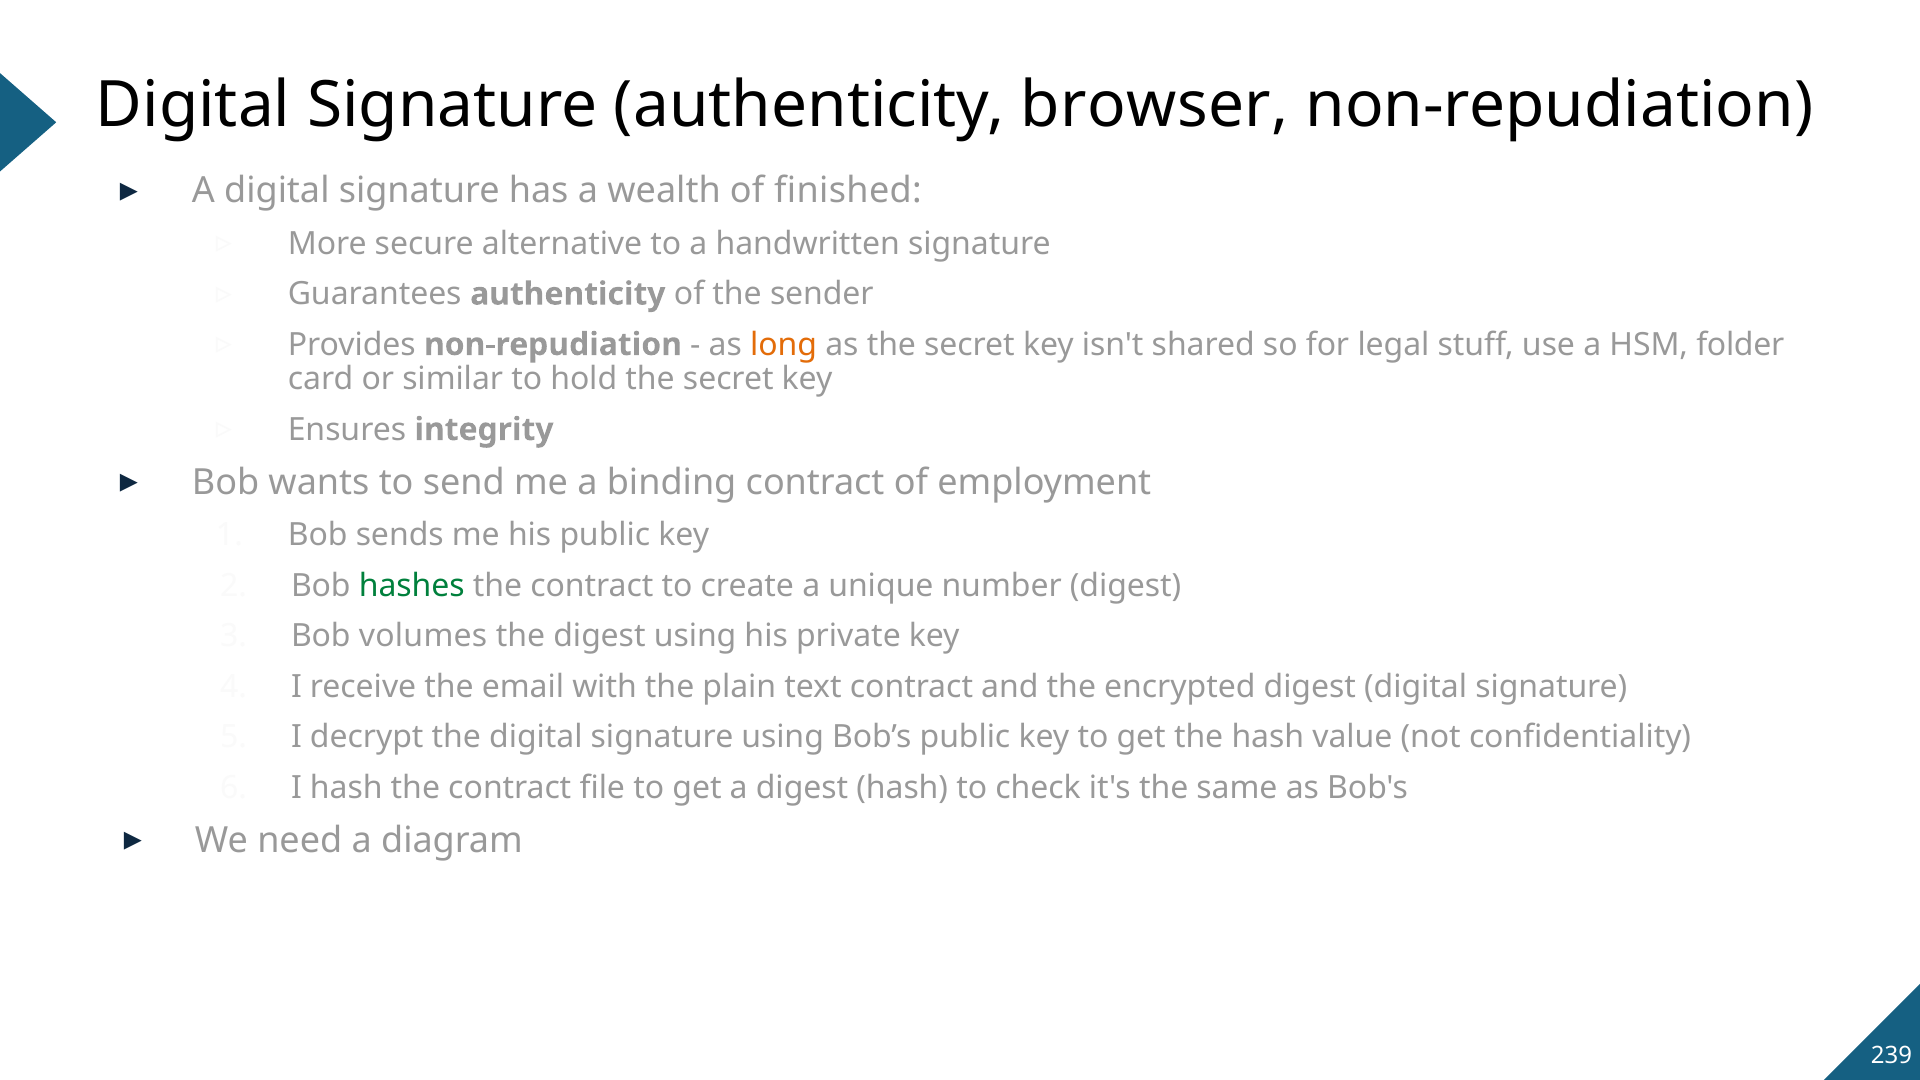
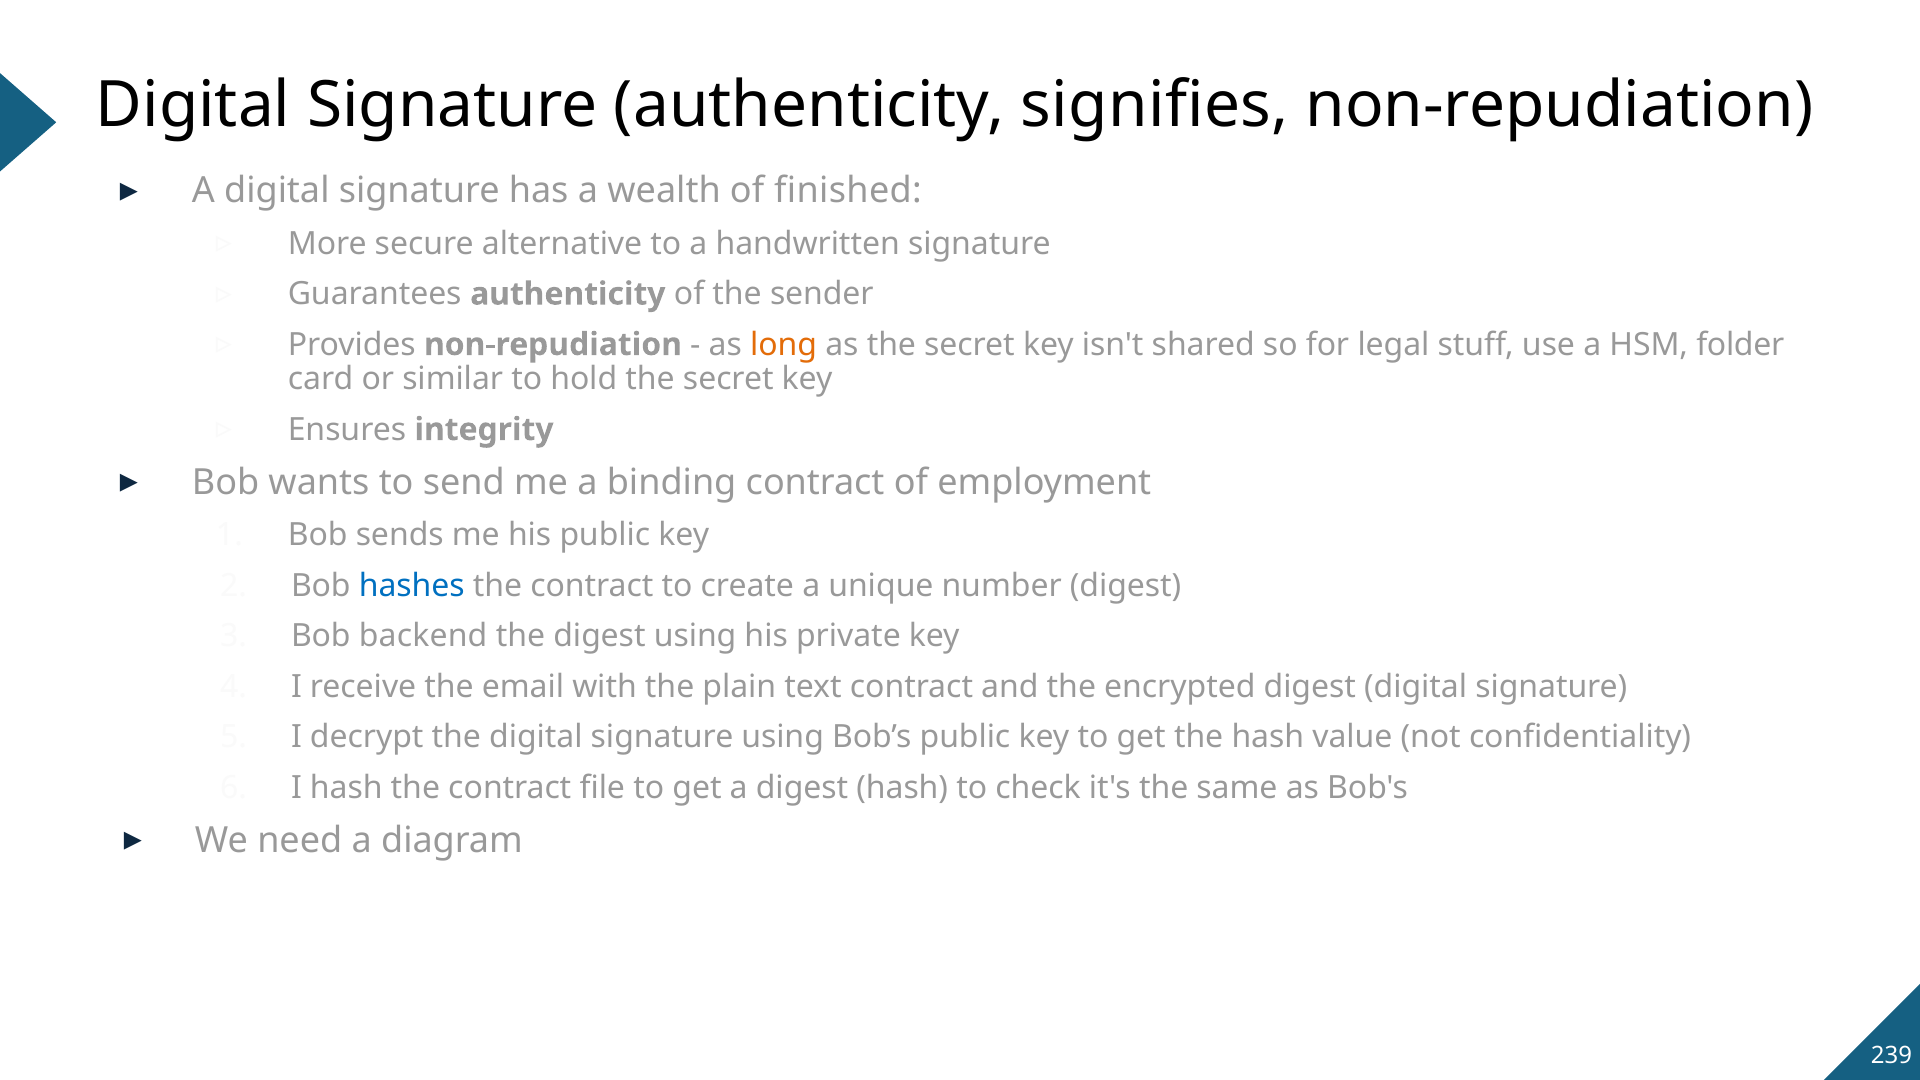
browser: browser -> signifies (1155, 106)
hashes colour: green -> blue (412, 585)
volumes: volumes -> backend (423, 636)
